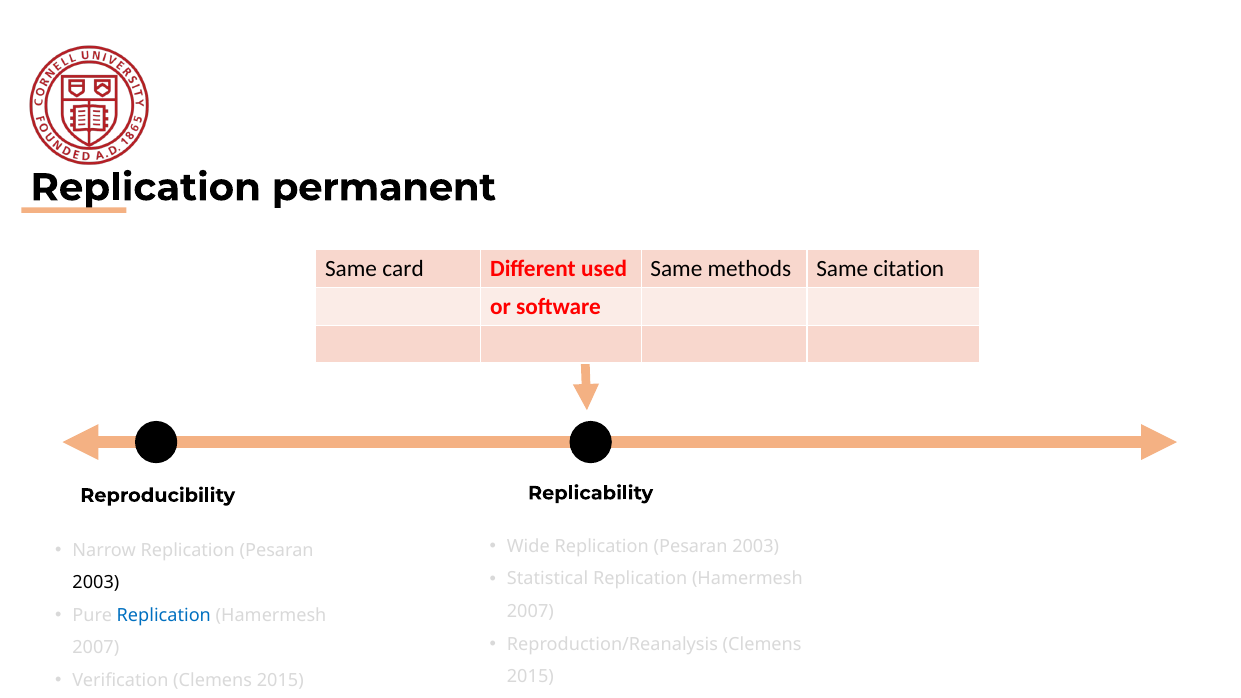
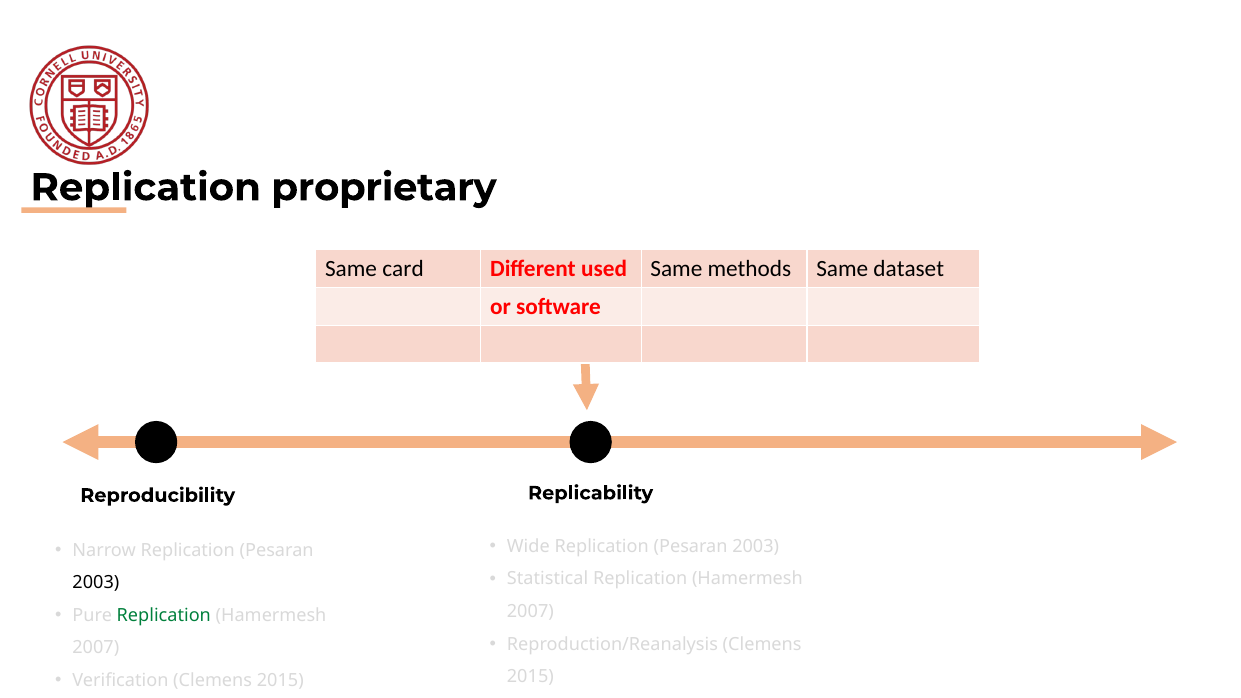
permanent: permanent -> proprietary (384, 188)
citation: citation -> dataset (909, 269)
Replication colour: blue -> green (164, 615)
